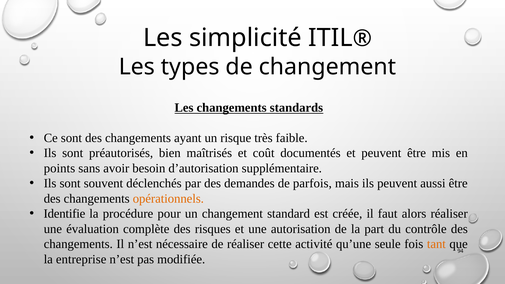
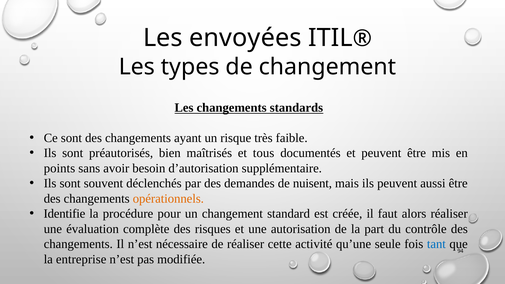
simplicité: simplicité -> envoyées (245, 38)
coût: coût -> tous (264, 153)
parfois: parfois -> nuisent (312, 183)
tant colour: orange -> blue (436, 244)
